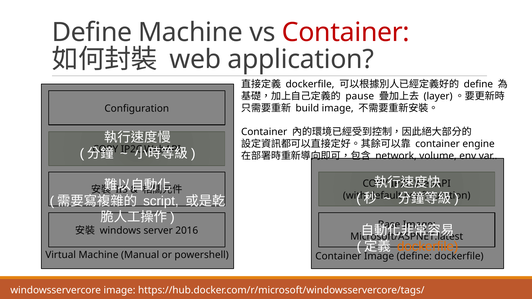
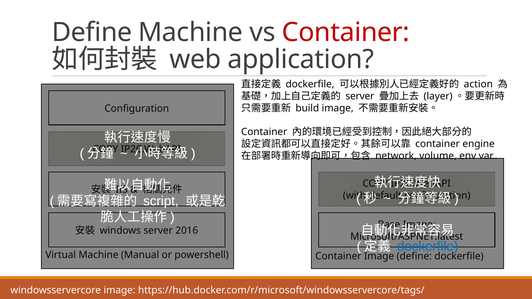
define: define -> action (478, 84)
pause: pause -> server (360, 96)
dockerfile colour: orange -> blue (428, 247)
